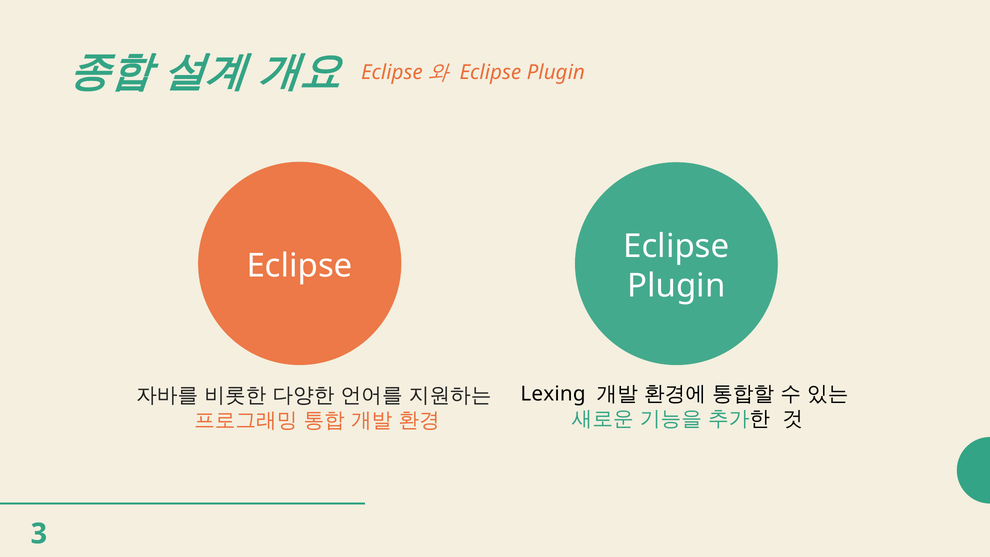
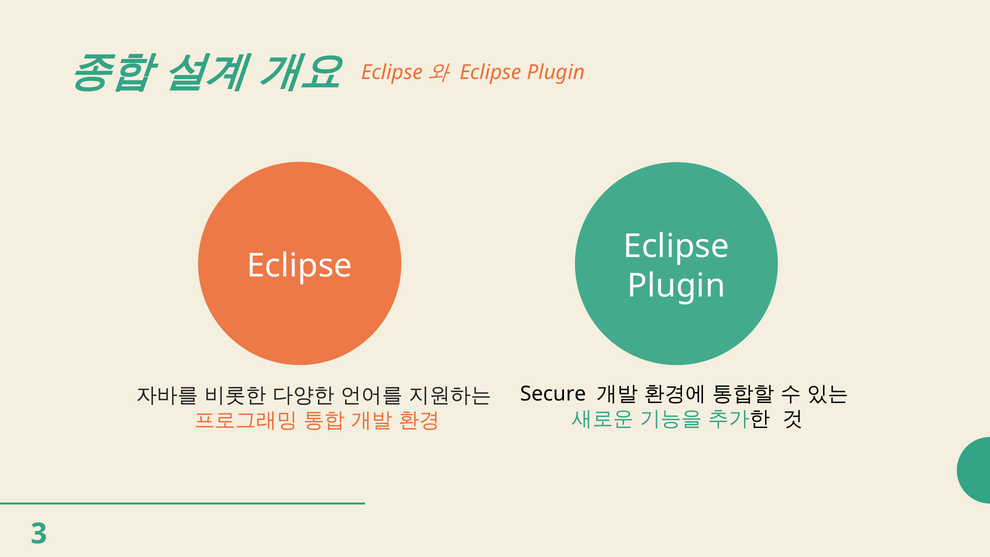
Lexing: Lexing -> Secure (553, 394)
